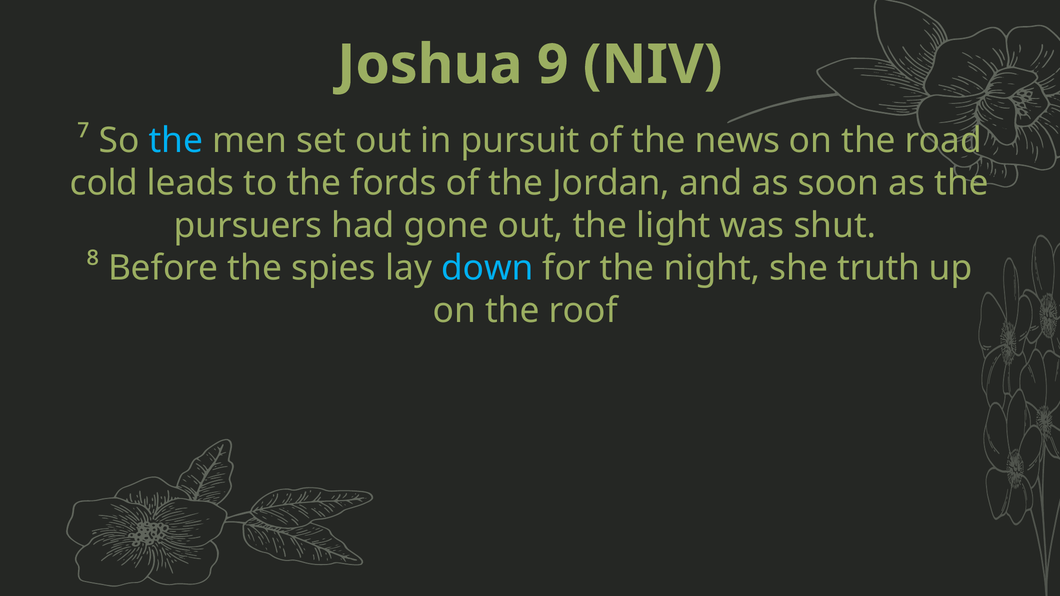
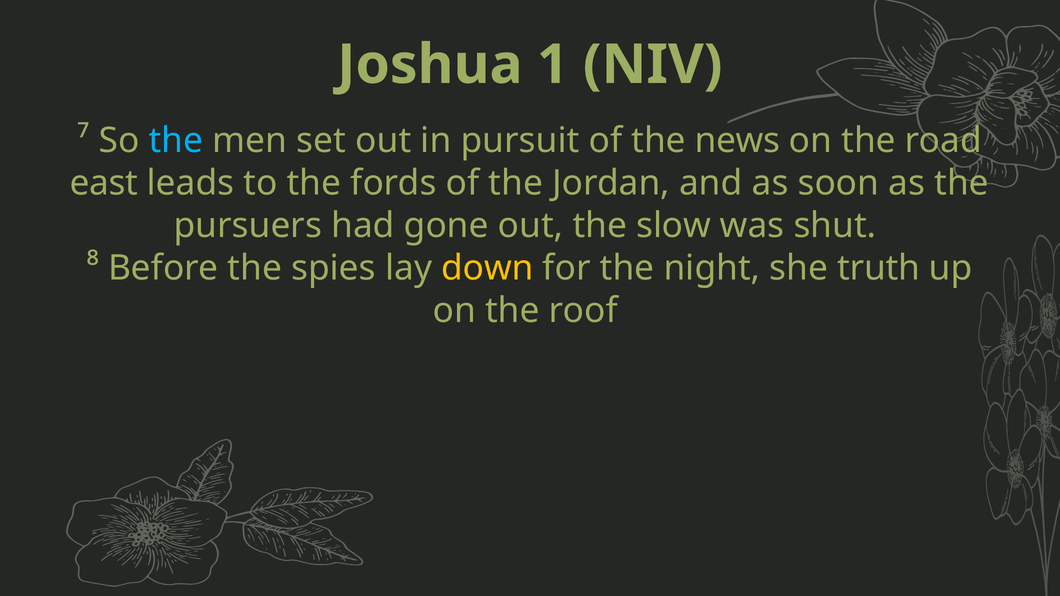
9: 9 -> 1 (553, 65)
cold: cold -> east (104, 183)
light: light -> slow (674, 226)
down colour: light blue -> yellow (487, 268)
